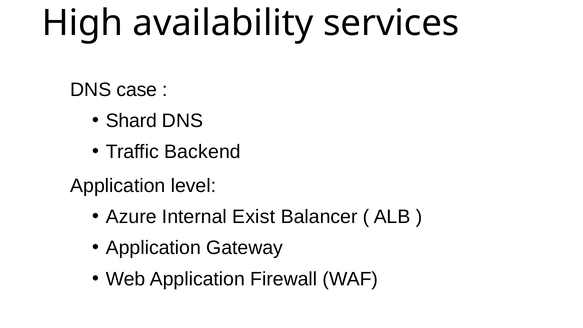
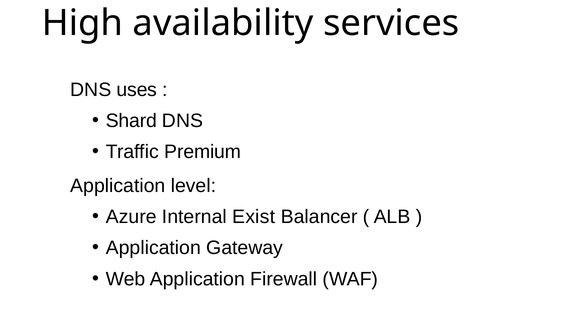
case: case -> uses (137, 90)
Backend: Backend -> Premium (203, 152)
